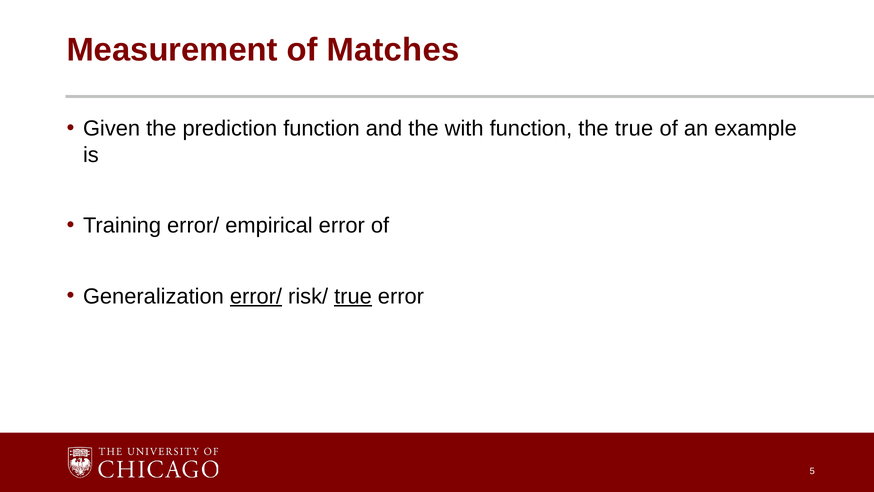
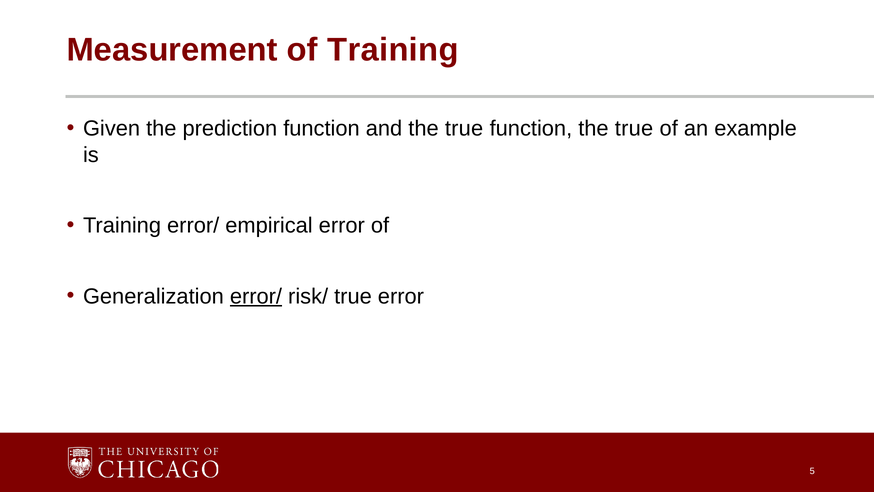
of Matches: Matches -> Training (393, 50)
and the with: with -> true (464, 129)
true underline: present -> none (353, 296)
